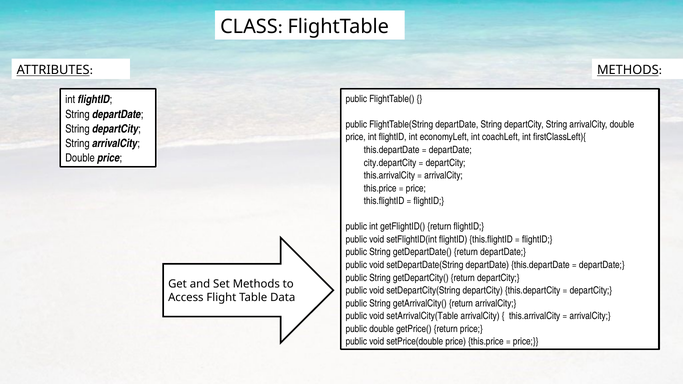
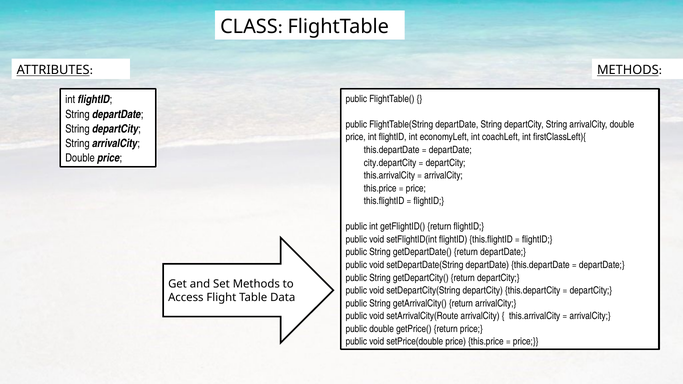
setArrivalCity(Table: setArrivalCity(Table -> setArrivalCity(Route (422, 316)
